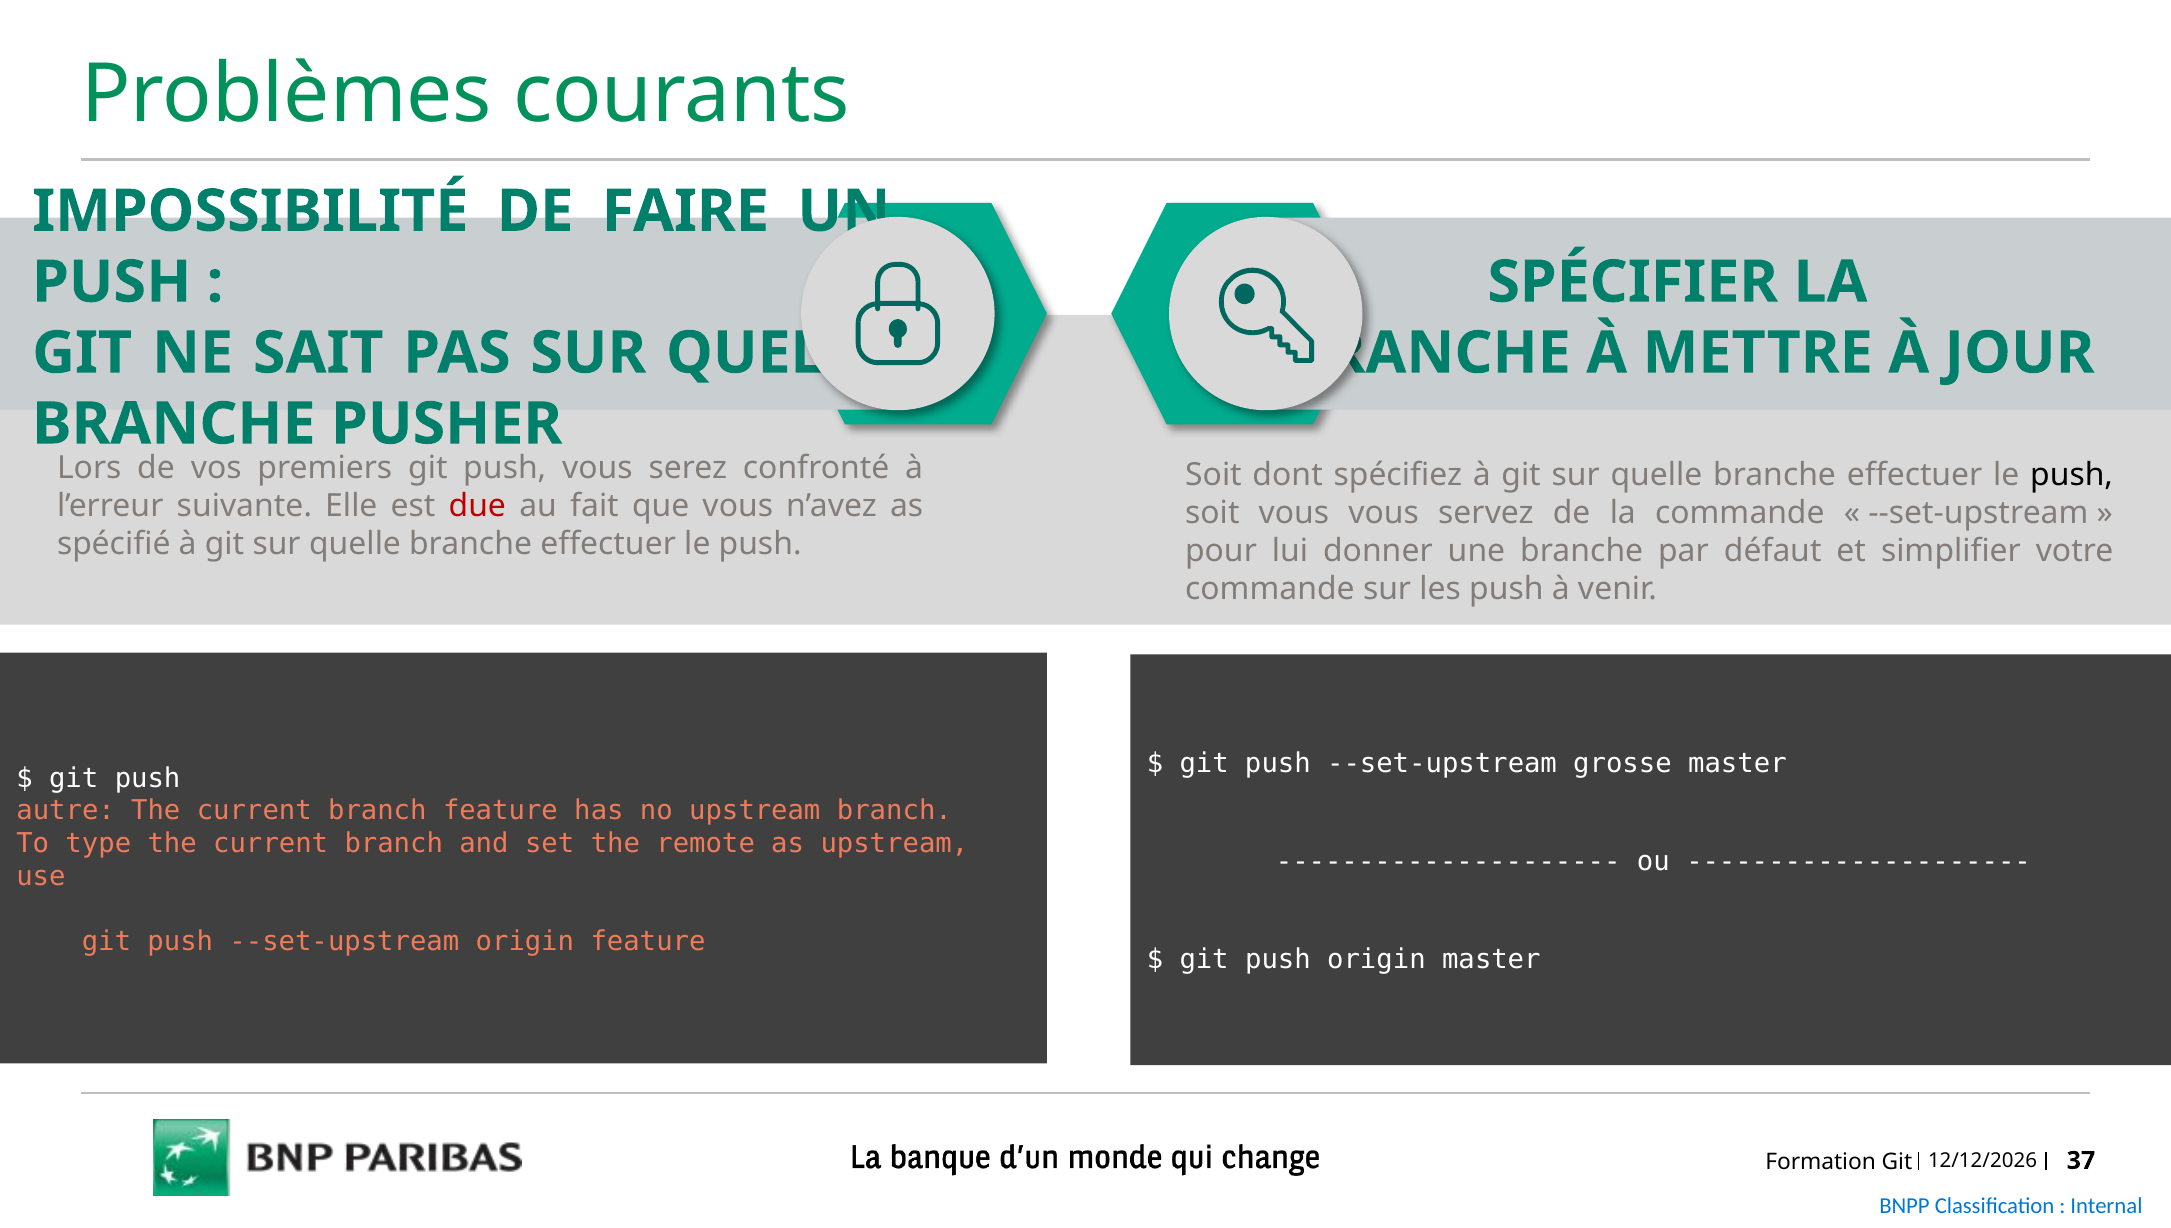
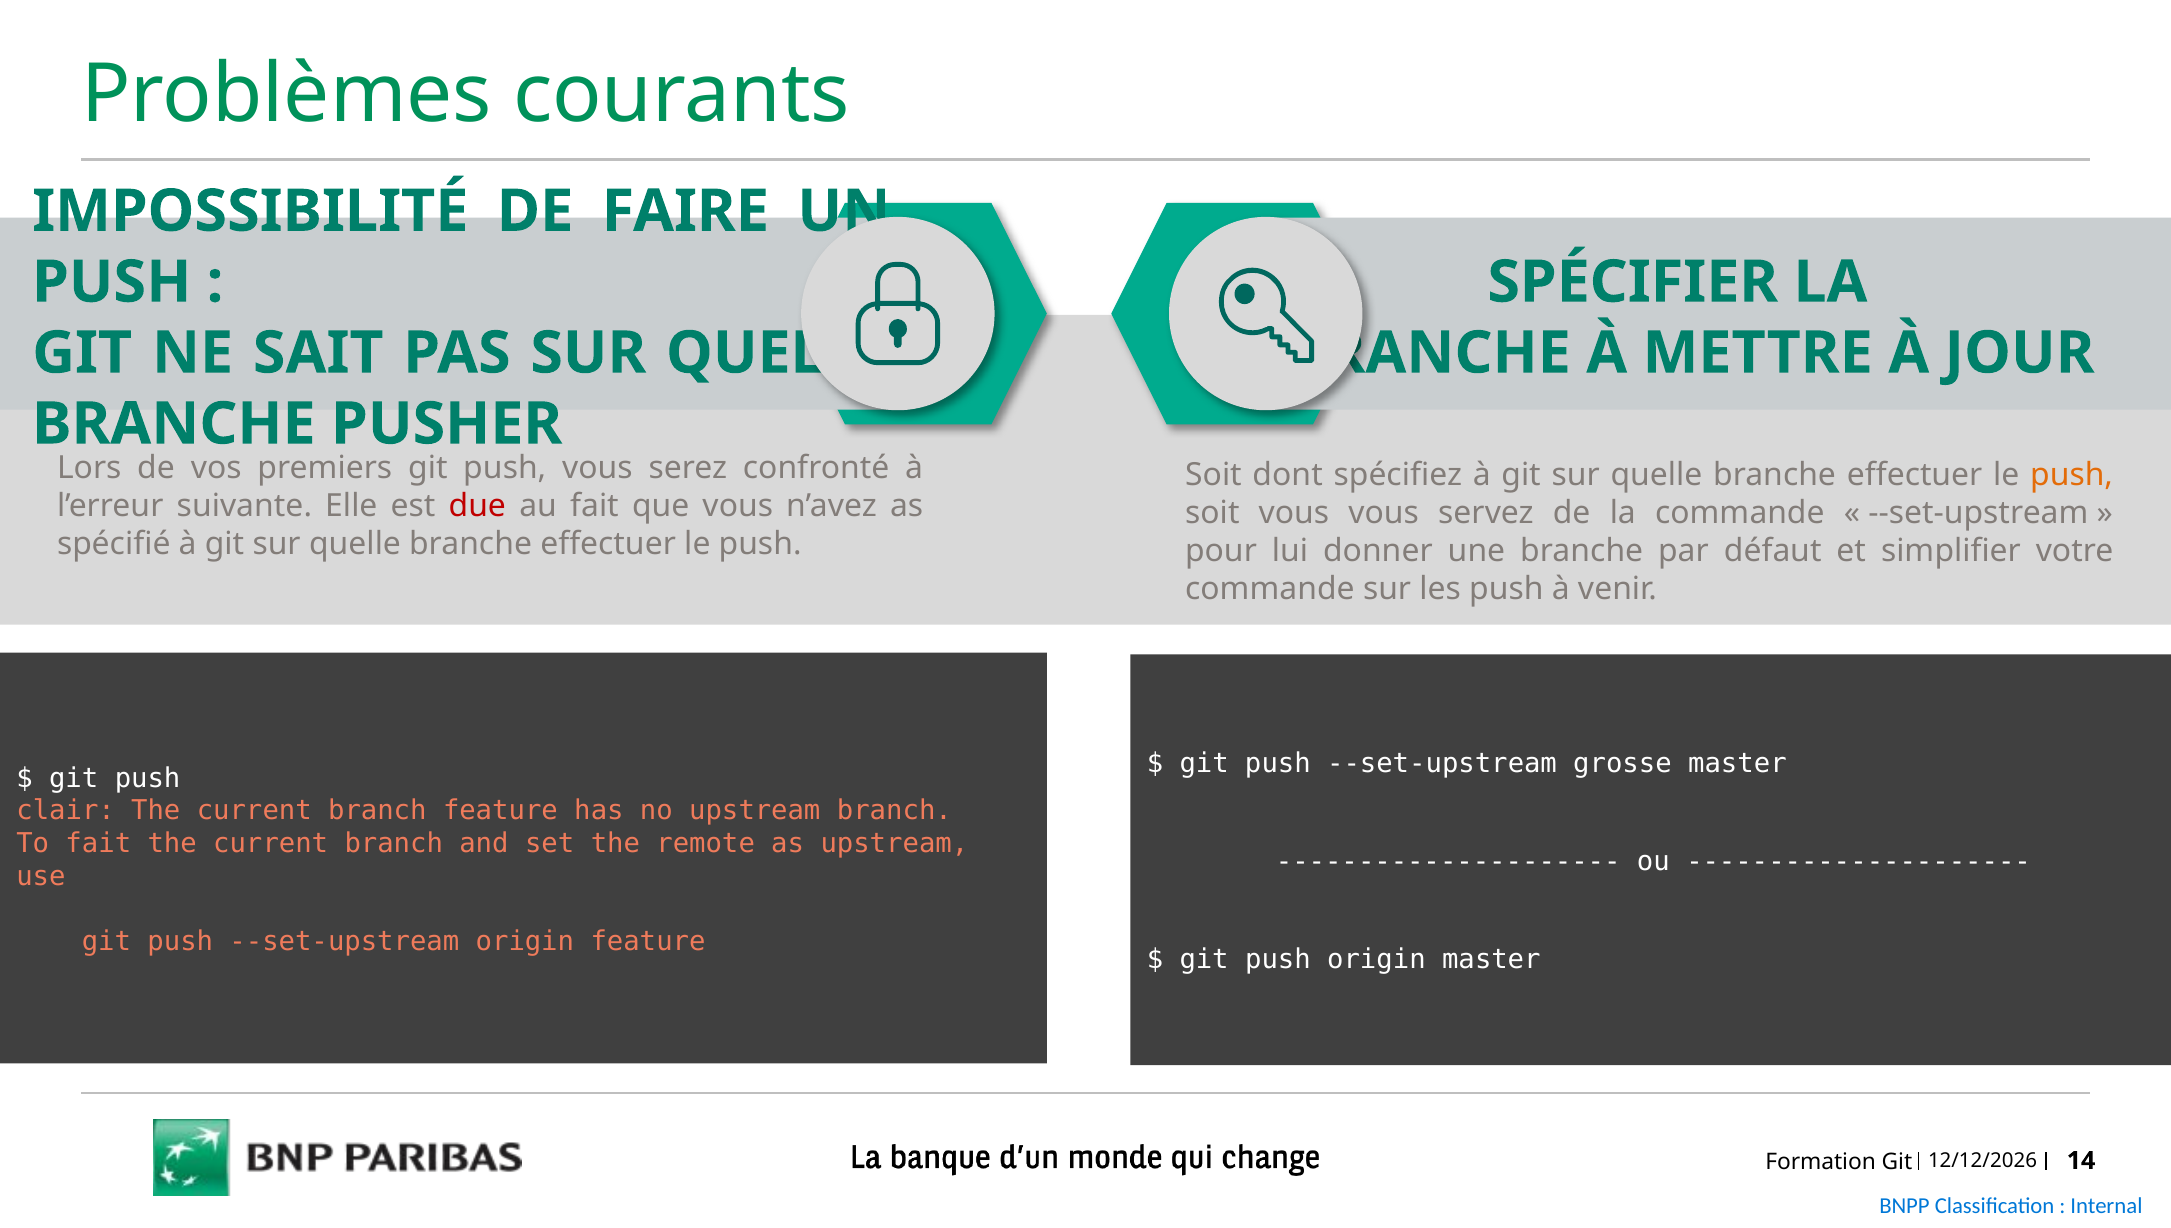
push colour: black -> orange (2072, 475)
autre: autre -> clair (66, 811)
To type: type -> fait (98, 844)
37: 37 -> 14 (2081, 1161)
